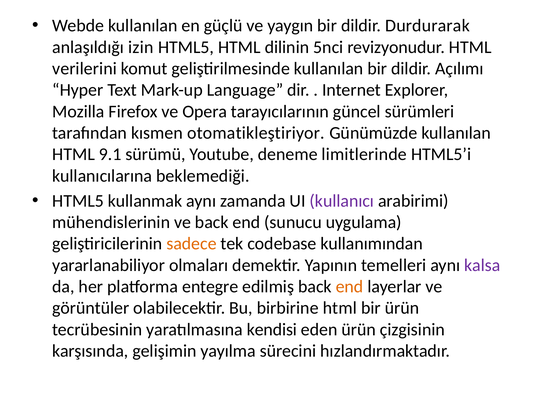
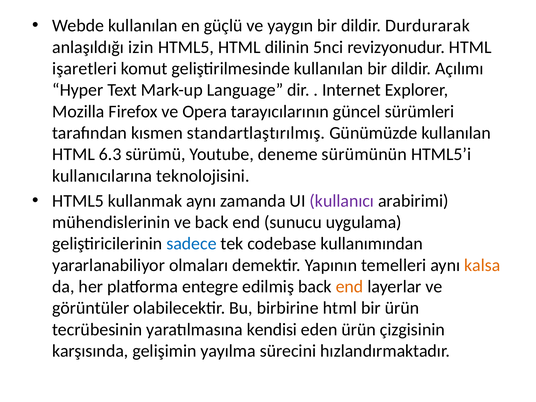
verilerini: verilerini -> işaretleri (85, 69)
otomatikleştiriyor: otomatikleştiriyor -> standartlaştırılmış (256, 133)
9.1: 9.1 -> 6.3 (110, 154)
limitlerinde: limitlerinde -> sürümünün (364, 154)
beklemediği: beklemediği -> teknolojisini (203, 176)
sadece colour: orange -> blue (191, 244)
kalsa colour: purple -> orange (482, 265)
